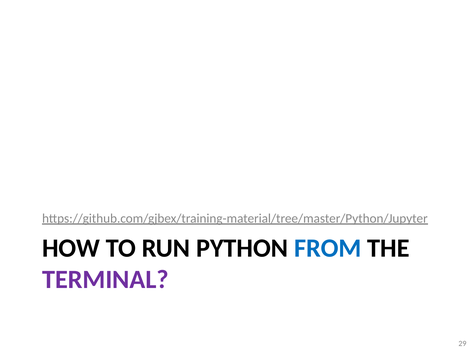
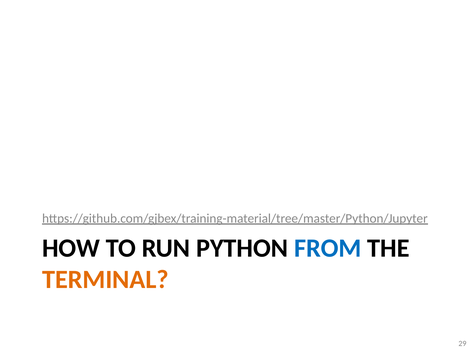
TERMINAL colour: purple -> orange (105, 279)
